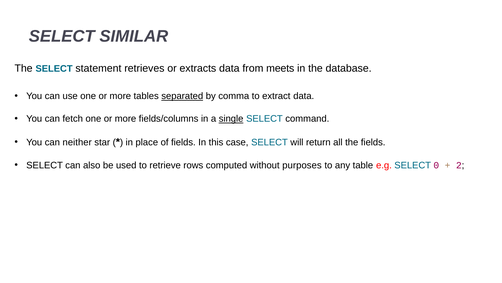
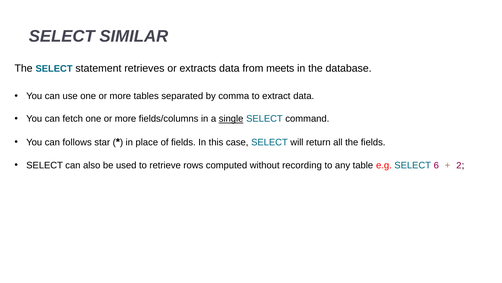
separated underline: present -> none (182, 96)
neither: neither -> follows (77, 142)
purposes: purposes -> recording (302, 165)
0: 0 -> 6 (436, 165)
